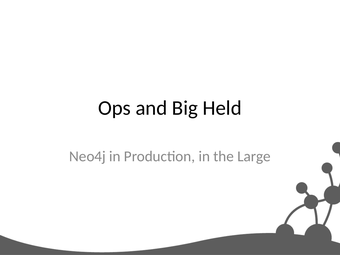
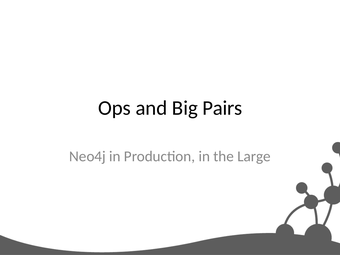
Held: Held -> Pairs (222, 108)
